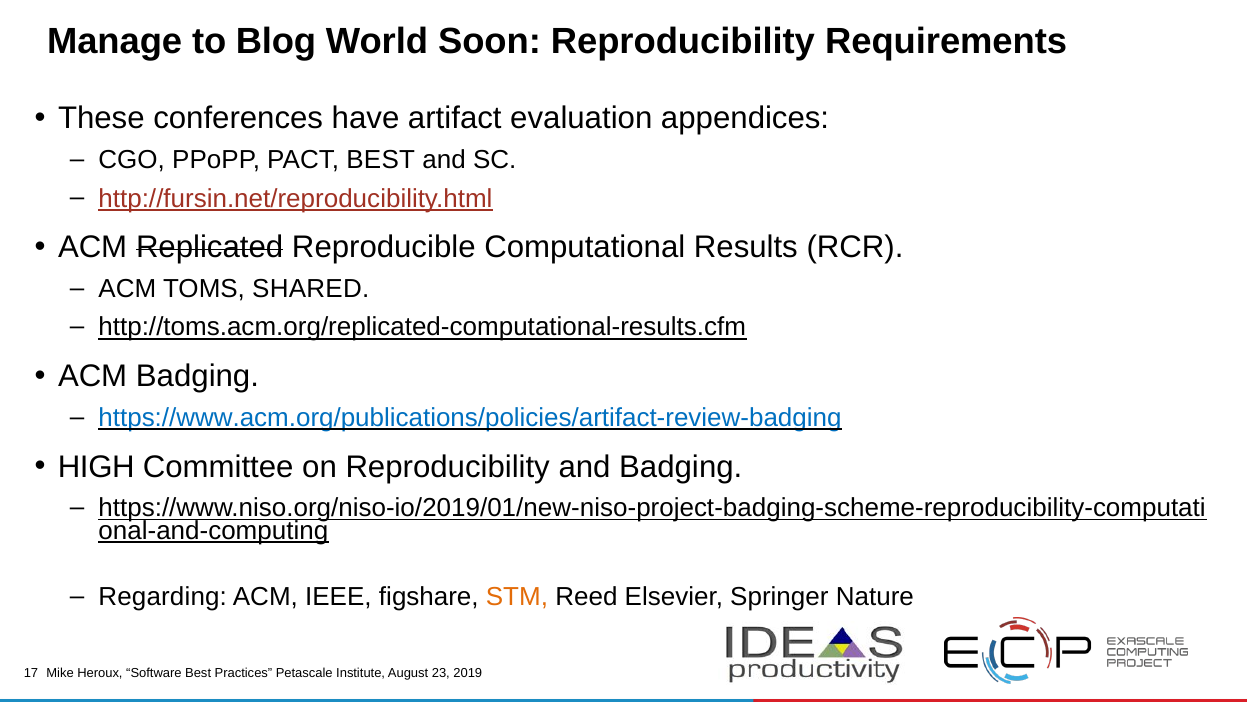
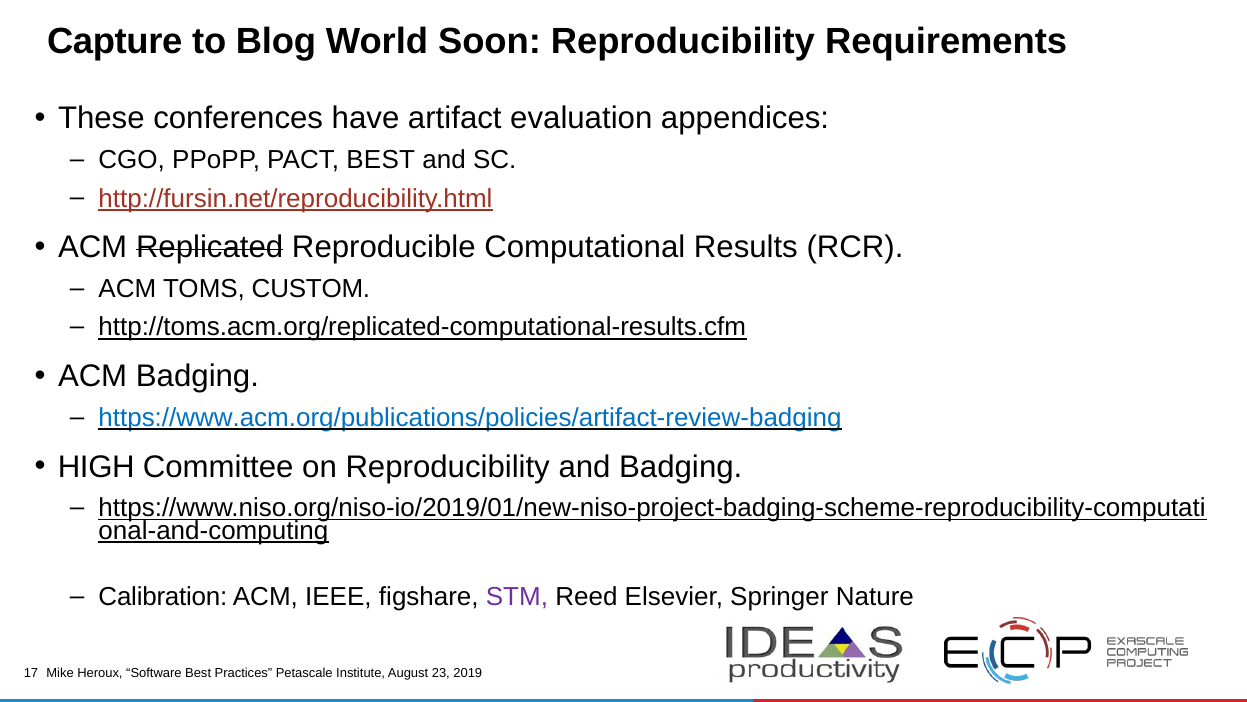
Manage: Manage -> Capture (115, 42)
SHARED: SHARED -> CUSTOM (311, 289)
Regarding: Regarding -> Calibration (163, 597)
STM colour: orange -> purple (517, 597)
